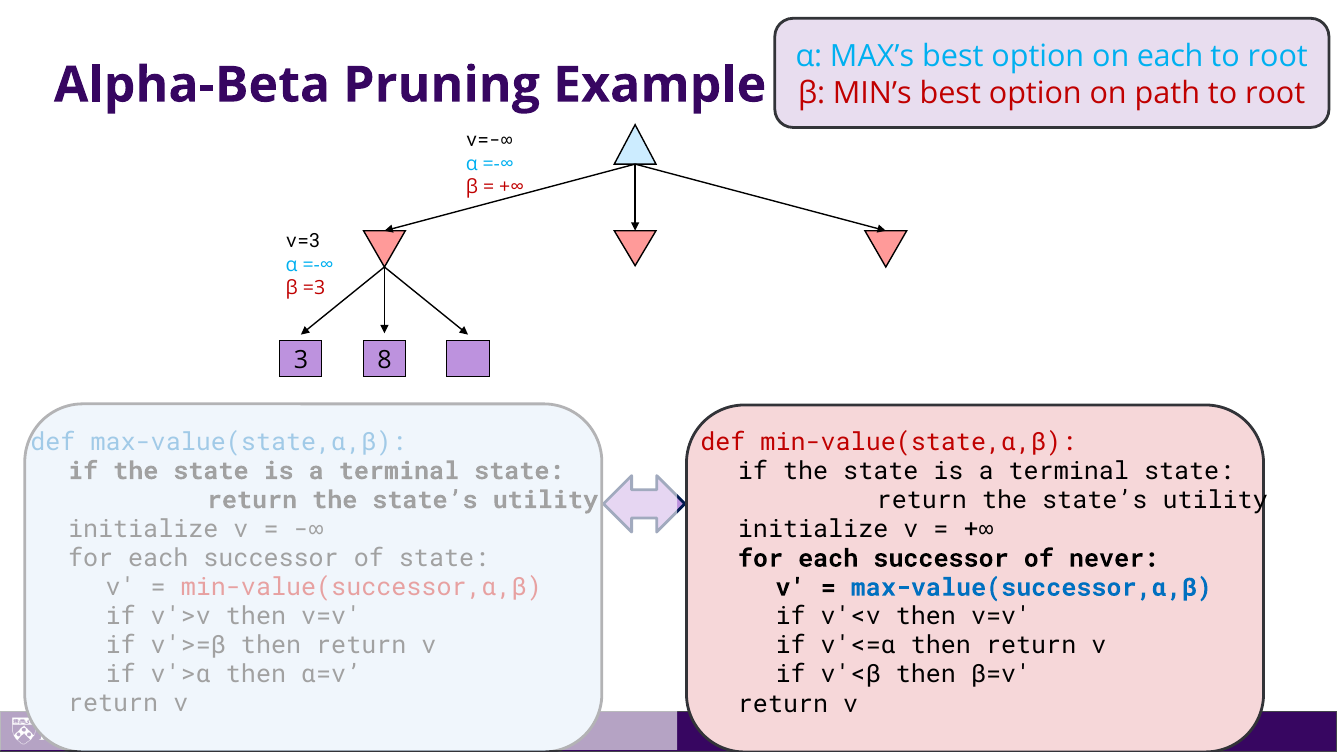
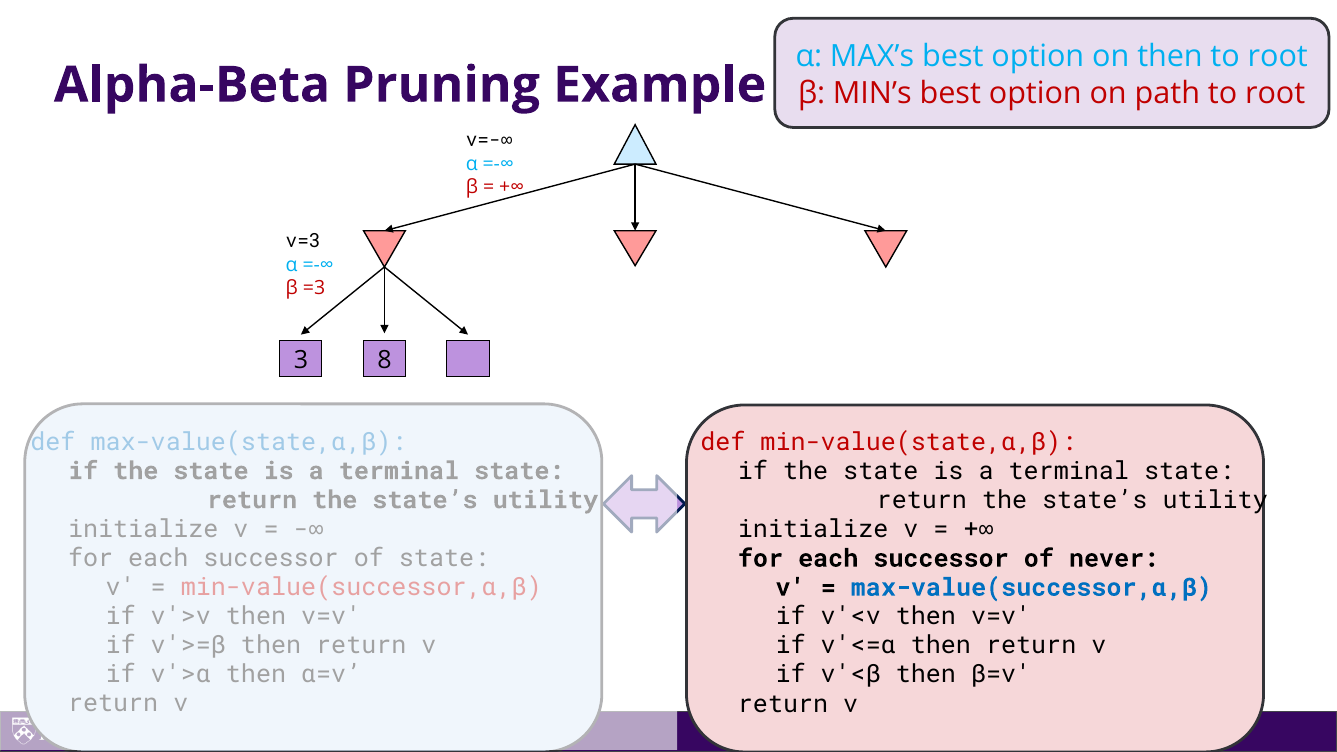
on each: each -> then (1170, 57)
